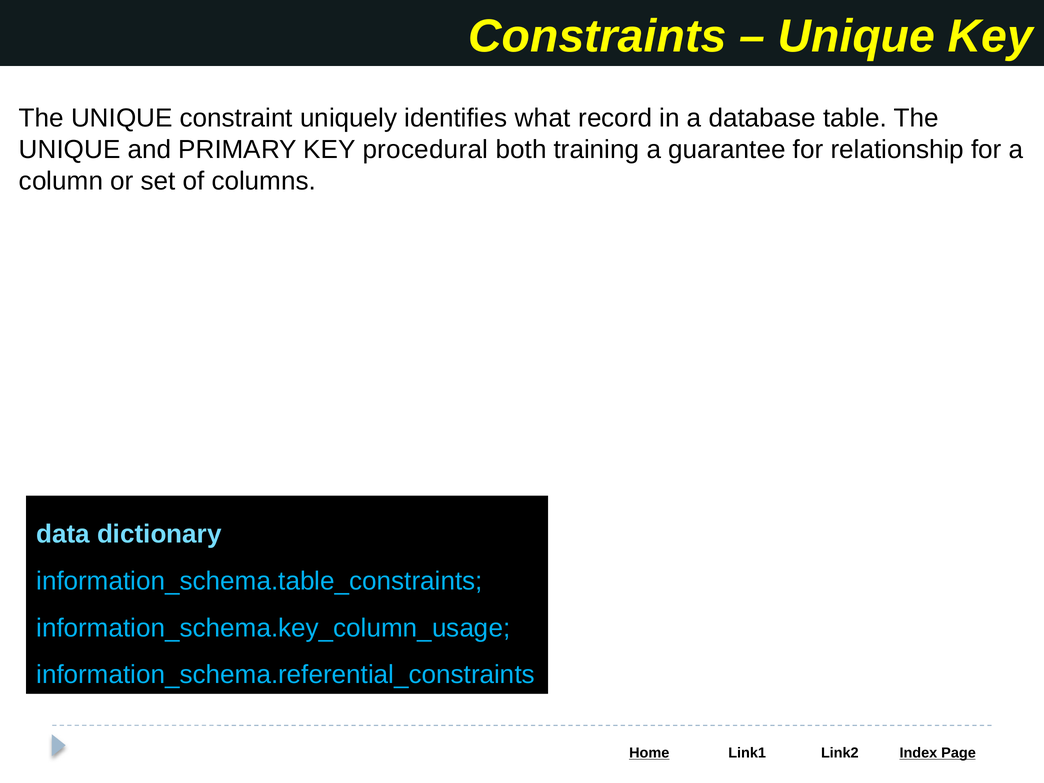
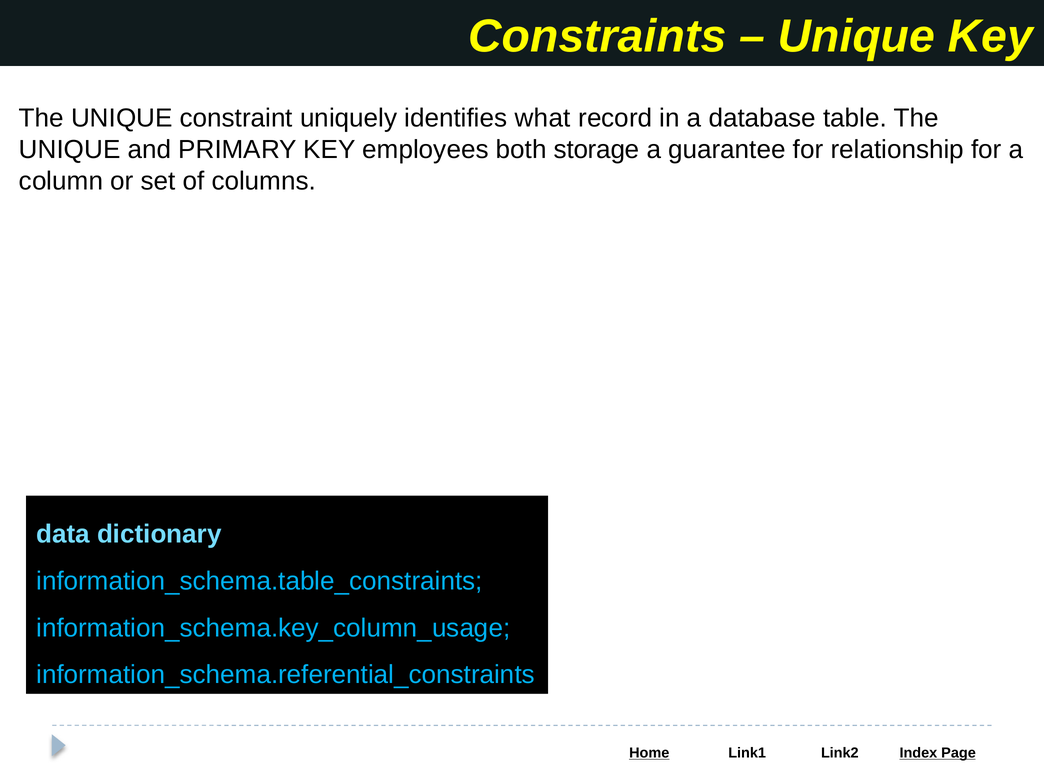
procedural: procedural -> employees (426, 150)
training: training -> storage (597, 150)
